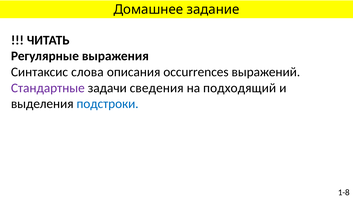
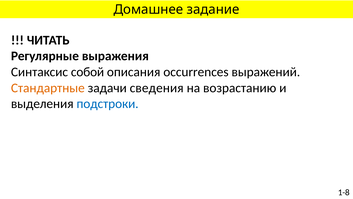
слова: слова -> собой (88, 72)
Стандартные colour: purple -> orange (48, 88)
подходящий: подходящий -> возрастанию (240, 88)
